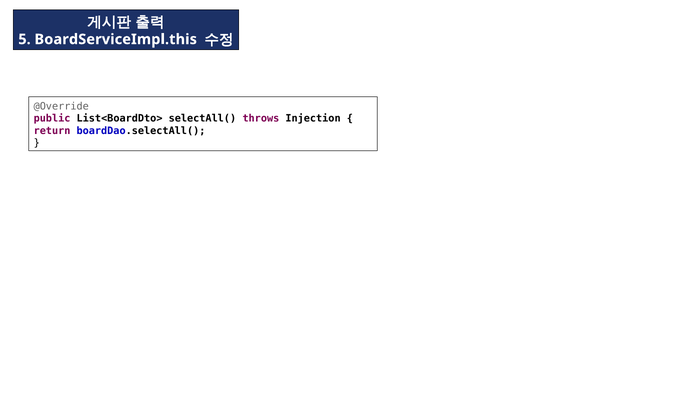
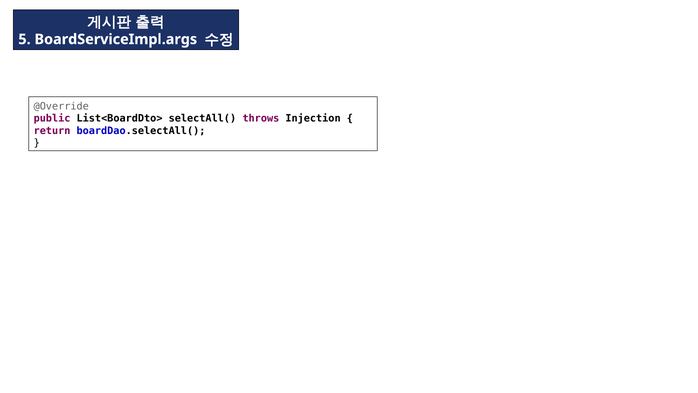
BoardServiceImpl.this: BoardServiceImpl.this -> BoardServiceImpl.args (116, 39)
